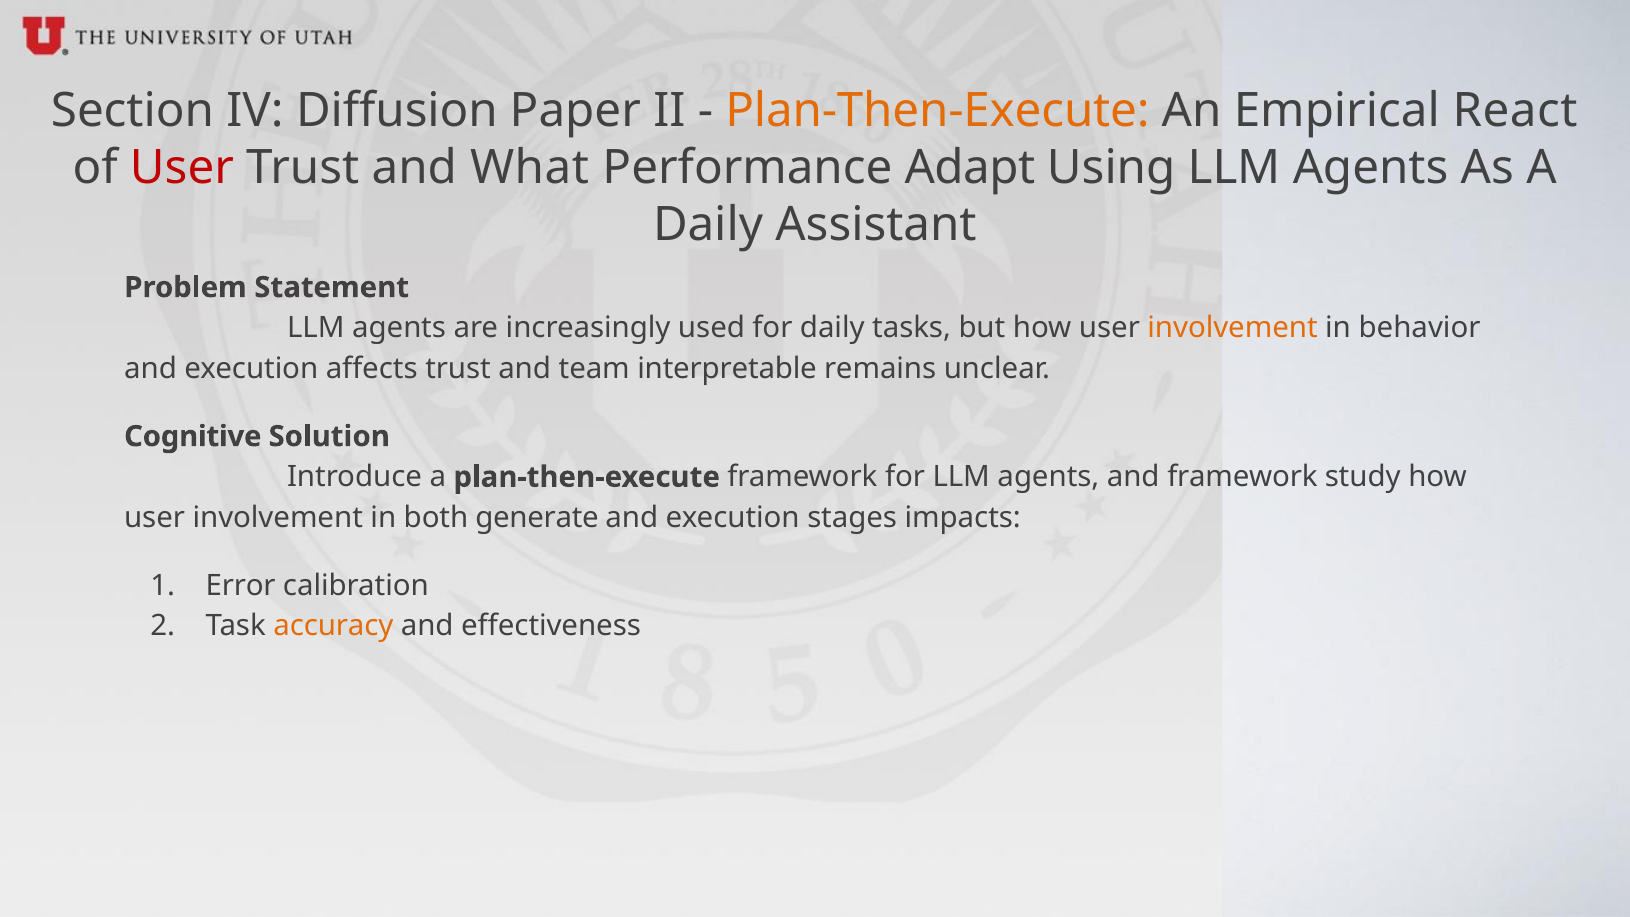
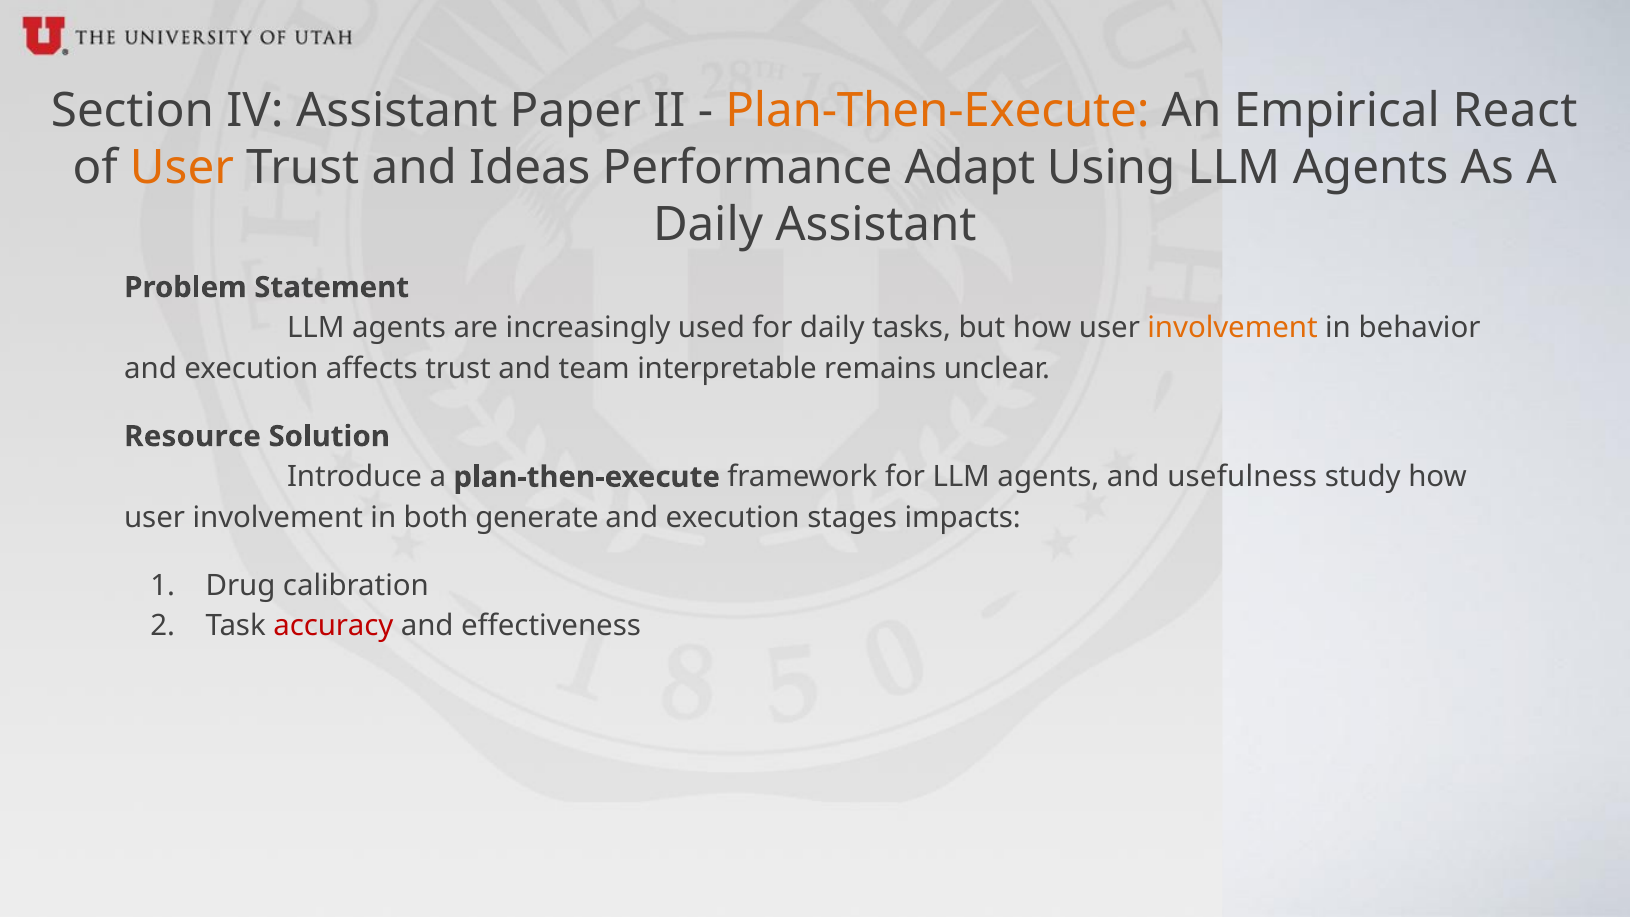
IV Diffusion: Diffusion -> Assistant (397, 111)
User colour: red -> orange (182, 168)
What: What -> Ideas (530, 168)
Cognitive: Cognitive -> Resource (193, 436)
and framework: framework -> usefulness (1242, 477)
Error: Error -> Drug (241, 585)
accuracy colour: orange -> red (333, 626)
